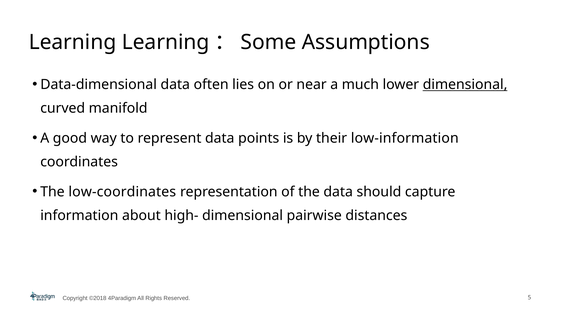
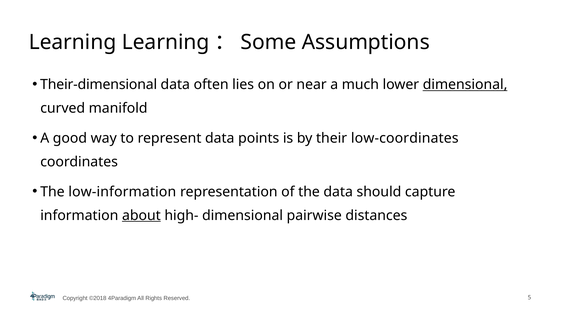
Data-dimensional: Data-dimensional -> Their-dimensional (99, 84)
low-information: low-information -> low-coordinates (405, 138)
low-coordinates: low-coordinates -> low-information (122, 192)
about underline: none -> present (141, 215)
